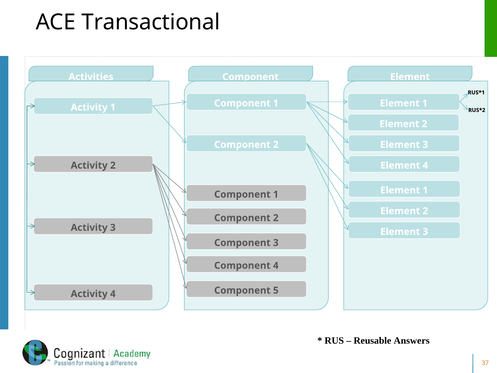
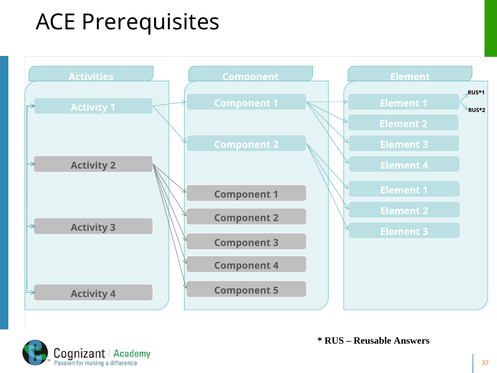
Transactional: Transactional -> Prerequisites (151, 22)
